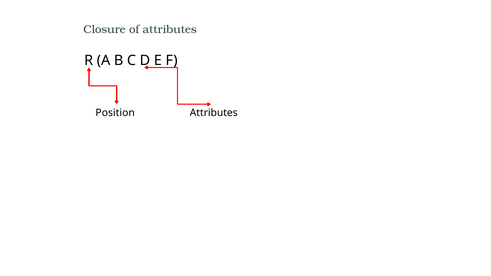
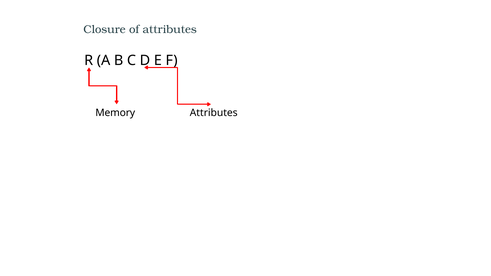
Position: Position -> Memory (115, 113)
